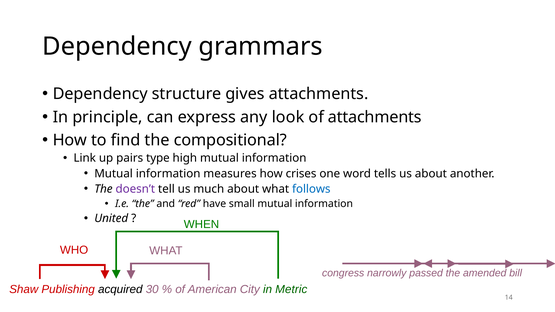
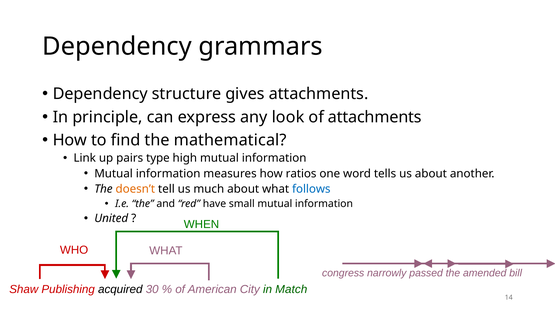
compositional: compositional -> mathematical (230, 140)
crises: crises -> ratios (301, 174)
doesn’t colour: purple -> orange (135, 189)
Metric: Metric -> Match (291, 289)
